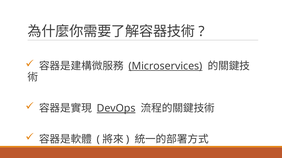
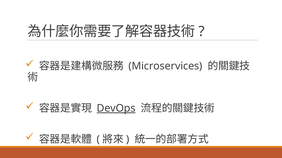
Microservices underline: present -> none (165, 66)
